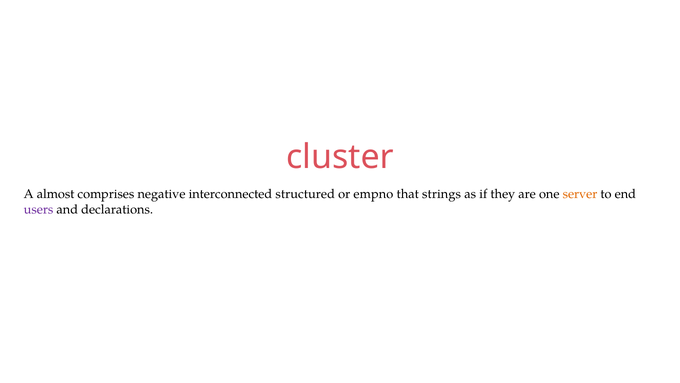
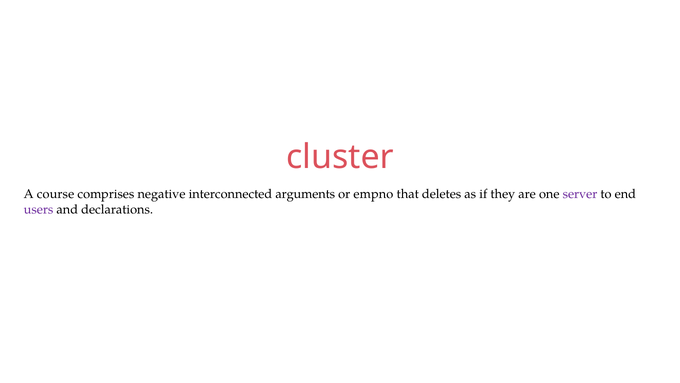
almost: almost -> course (56, 194)
structured: structured -> arguments (305, 194)
strings: strings -> deletes (442, 194)
server colour: orange -> purple (580, 194)
